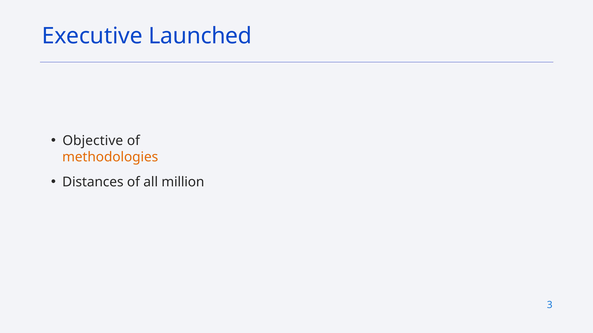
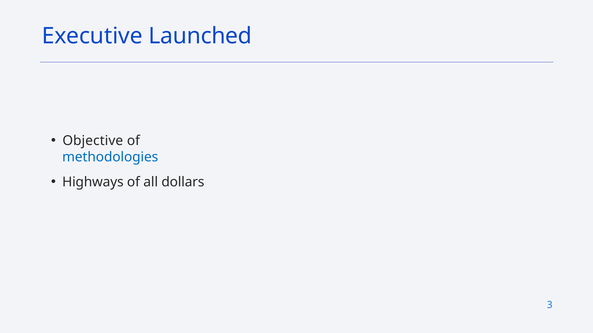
methodologies colour: orange -> blue (110, 157)
Distances: Distances -> Highways (93, 182)
million: million -> dollars (183, 182)
